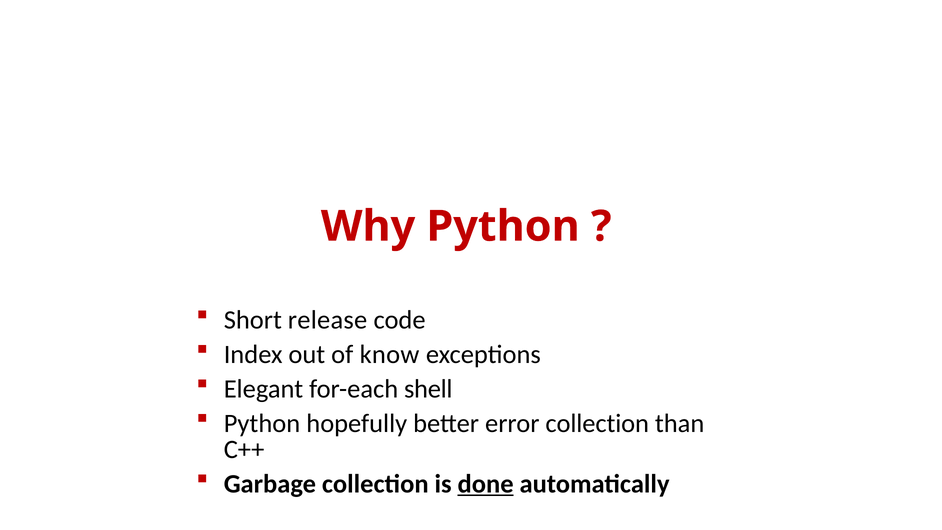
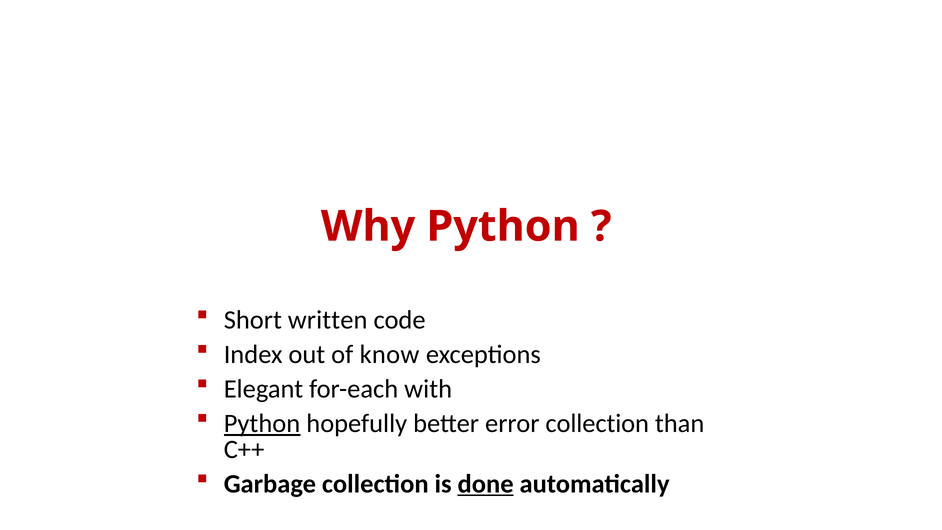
release: release -> written (328, 320)
shell: shell -> with (428, 389)
Python underline: none -> present (262, 423)
